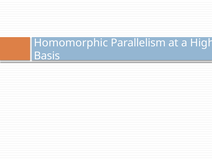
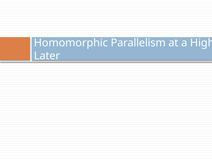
Basis: Basis -> Later (47, 56)
